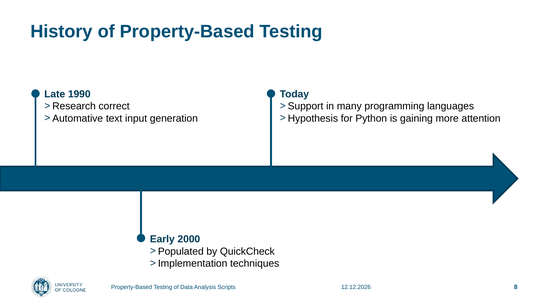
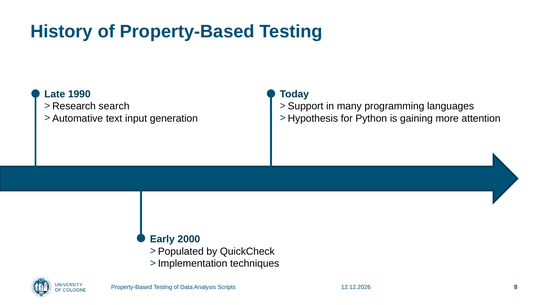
correct: correct -> search (114, 106)
